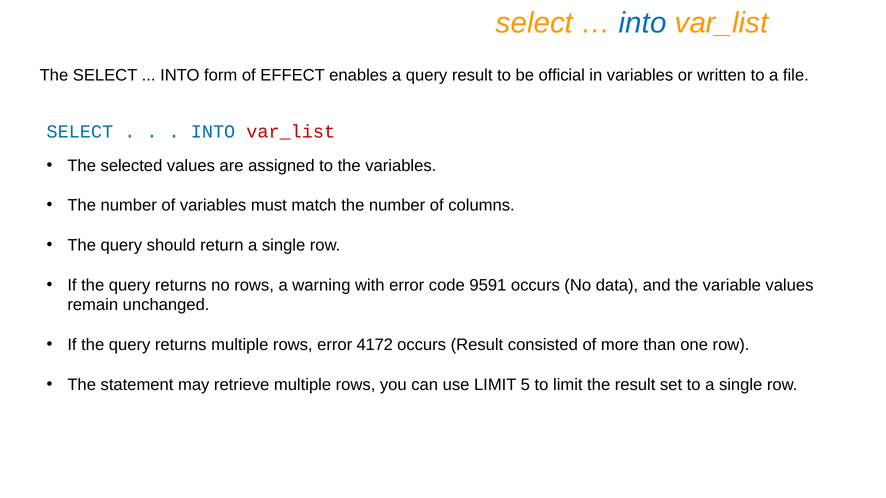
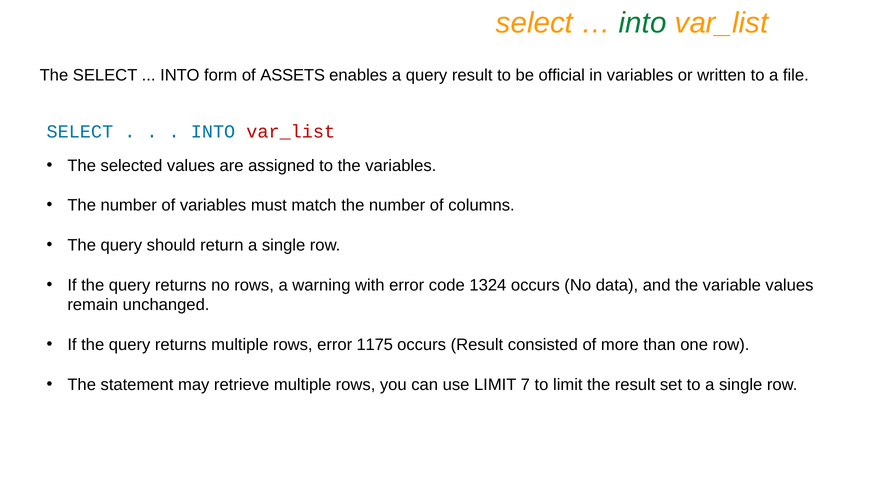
into colour: blue -> green (643, 23)
EFFECT: EFFECT -> ASSETS (293, 75)
9591: 9591 -> 1324 (488, 285)
4172: 4172 -> 1175 (375, 345)
5: 5 -> 7 (525, 385)
